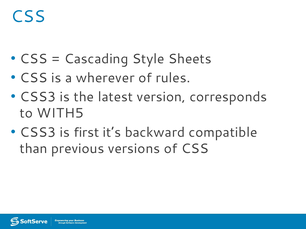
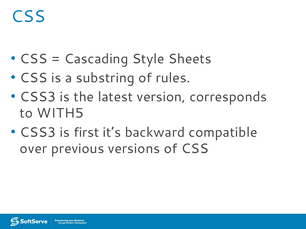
wherever: wherever -> substring (105, 78)
than: than -> over (34, 149)
